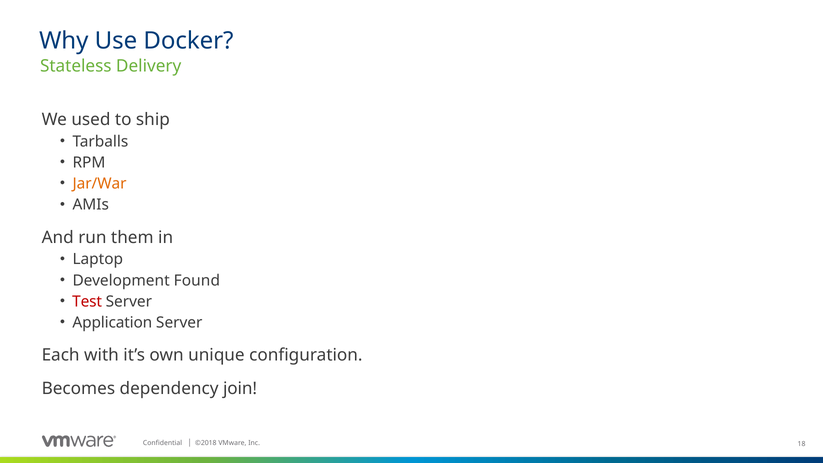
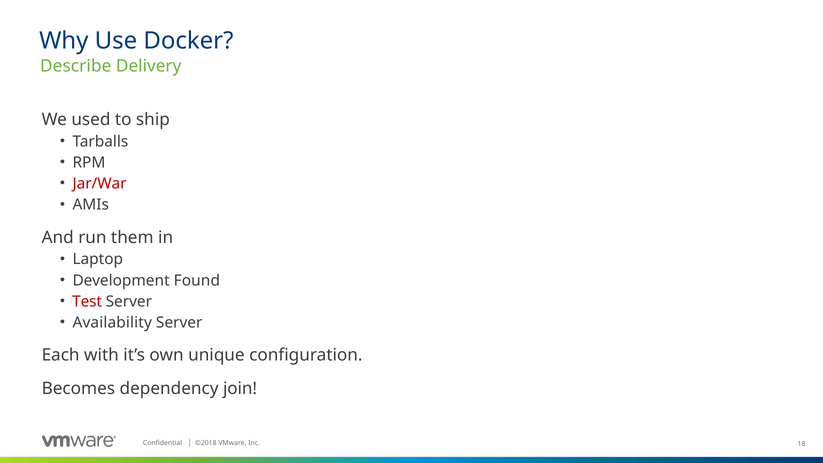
Stateless: Stateless -> Describe (76, 66)
Jar/War colour: orange -> red (100, 184)
Application: Application -> Availability (112, 323)
